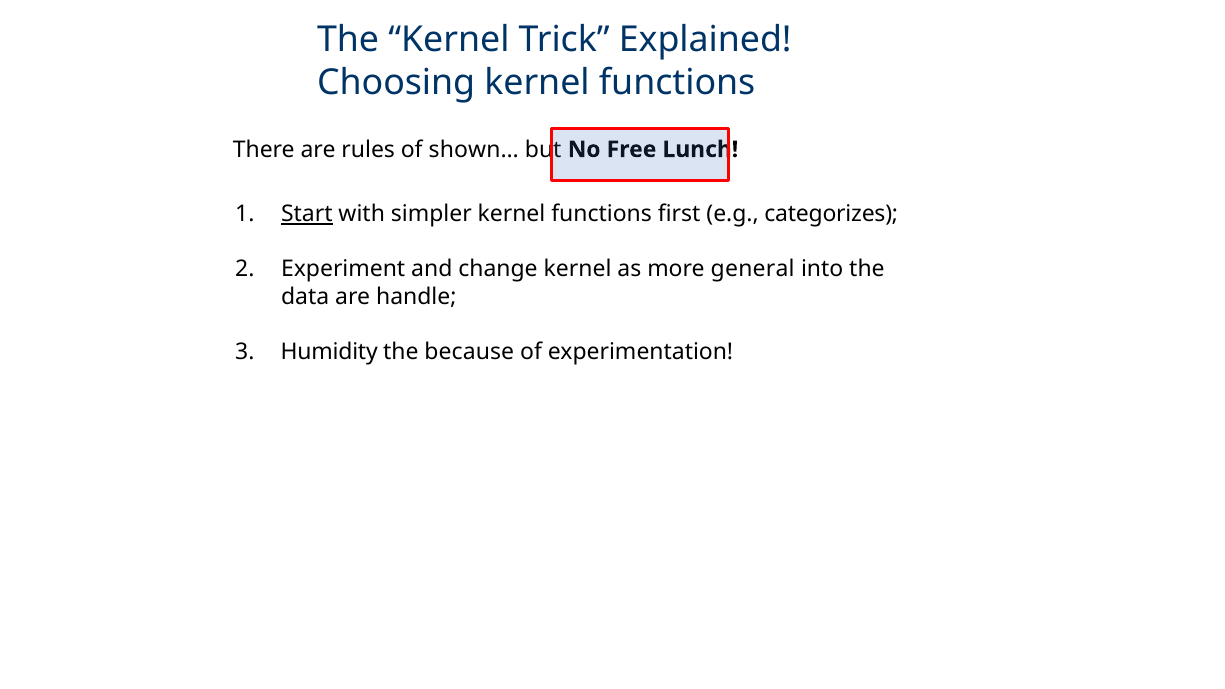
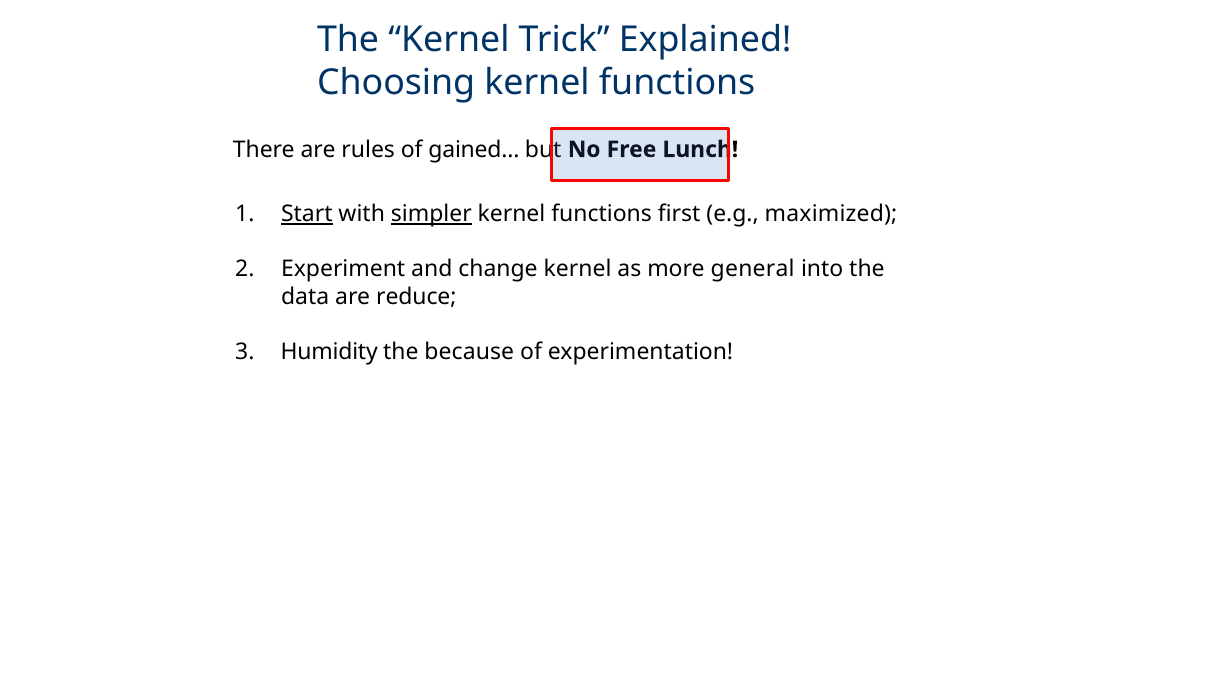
shown…: shown… -> gained… (474, 149)
simpler underline: none -> present (431, 214)
categorizes: categorizes -> maximized (831, 214)
handle: handle -> reduce (416, 297)
